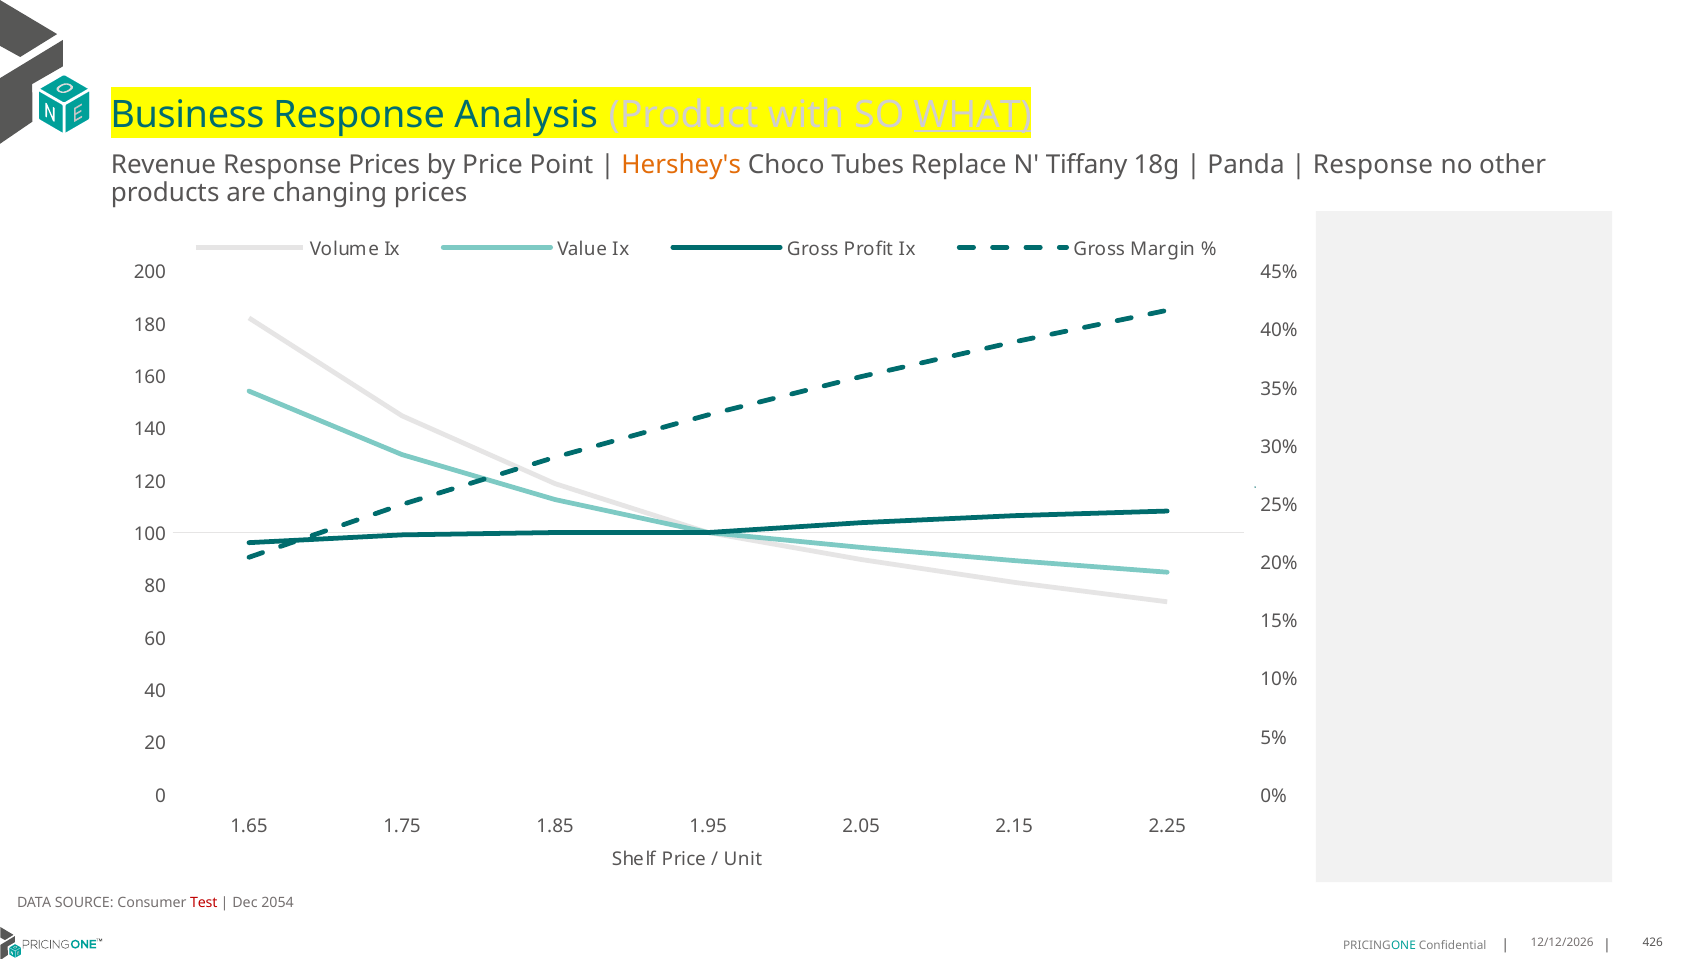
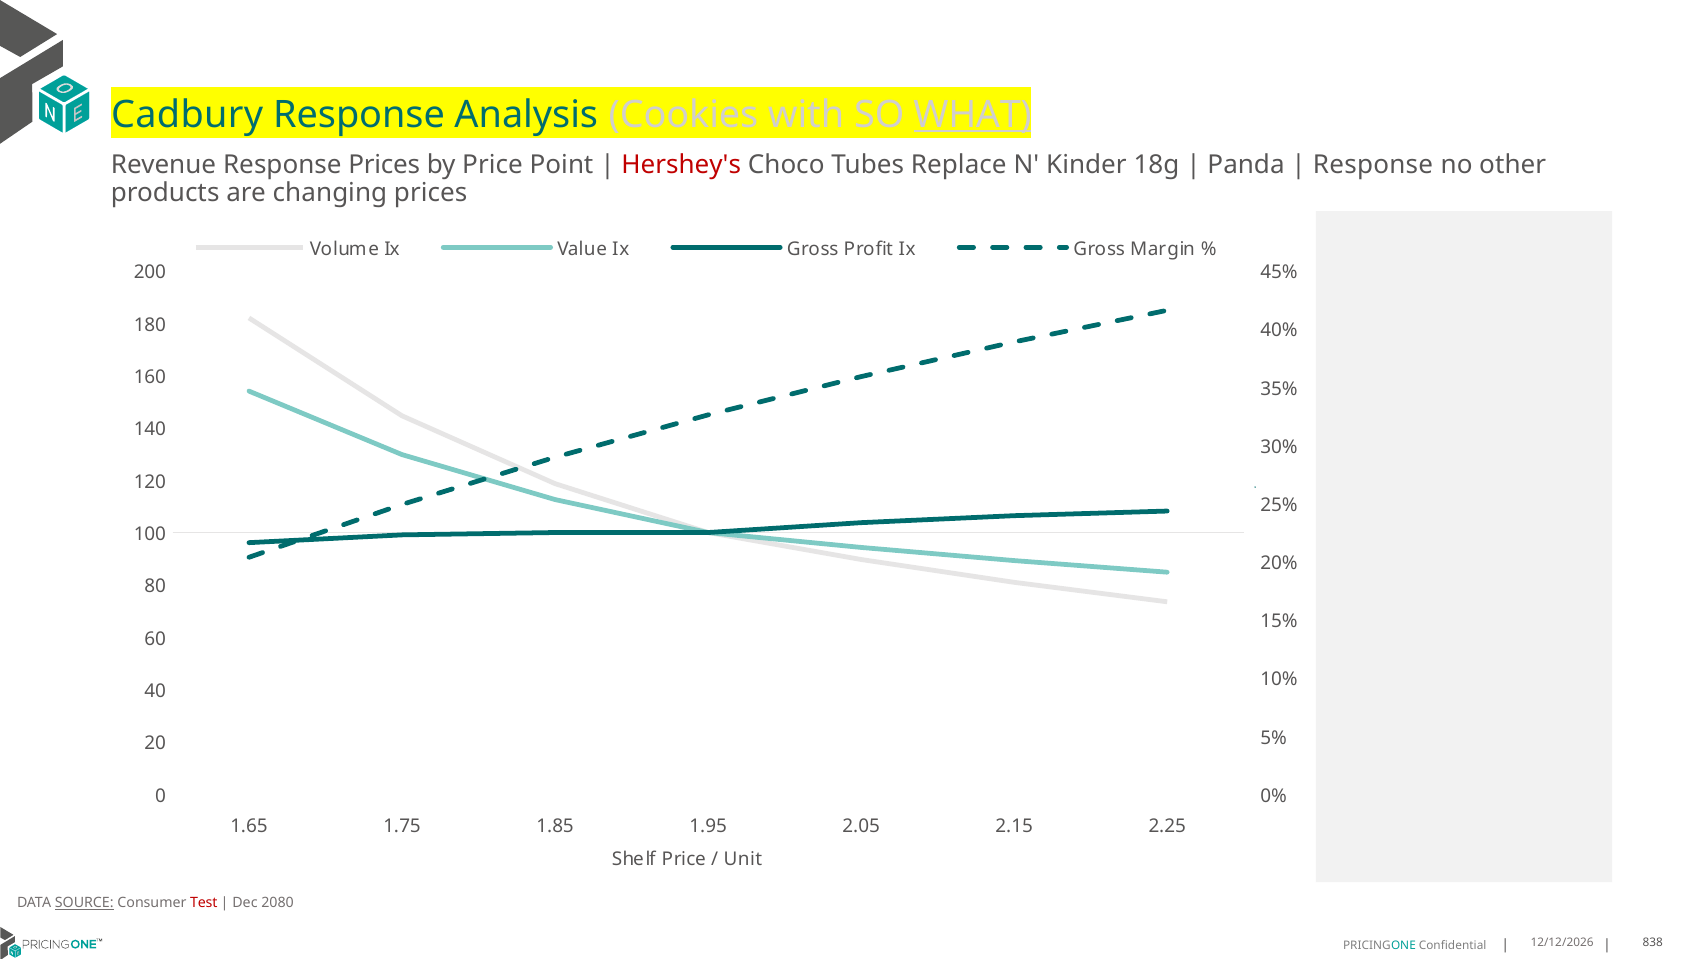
Business: Business -> Cadbury (187, 115)
Product: Product -> Cookies (683, 115)
Hershey's colour: orange -> red (681, 165)
Tiffany: Tiffany -> Kinder (1086, 165)
SOURCE underline: none -> present (84, 903)
2054: 2054 -> 2080 (278, 903)
426: 426 -> 838 (1653, 943)
